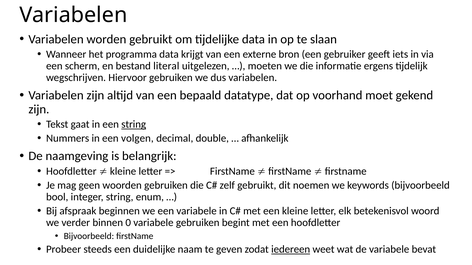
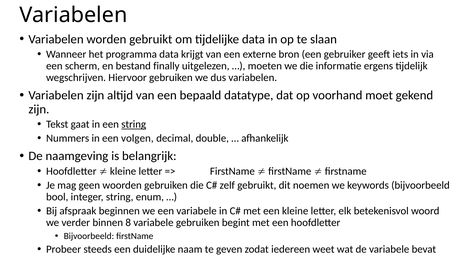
literal: literal -> finally (166, 66)
0: 0 -> 8 (128, 223)
iedereen underline: present -> none (291, 250)
